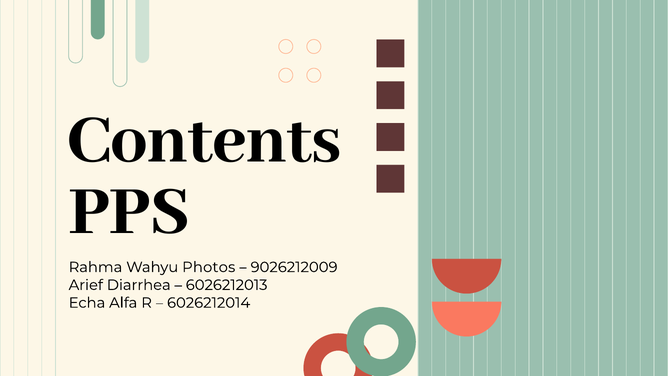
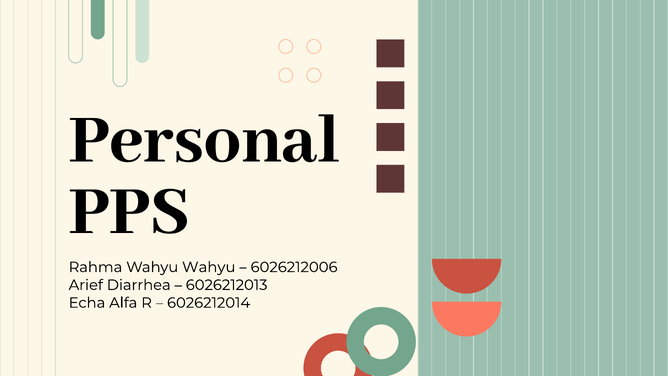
Contents: Contents -> Personal (204, 137)
Wahyu Photos: Photos -> Wahyu (209, 267)
9026212009: 9026212009 -> 6026212006 (294, 267)
